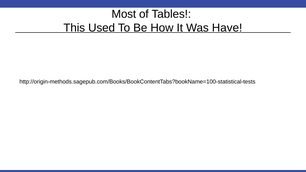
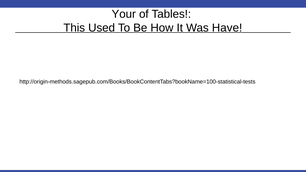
Most: Most -> Your (124, 14)
